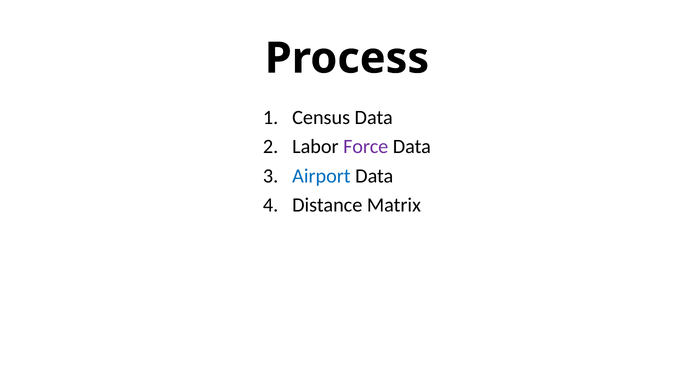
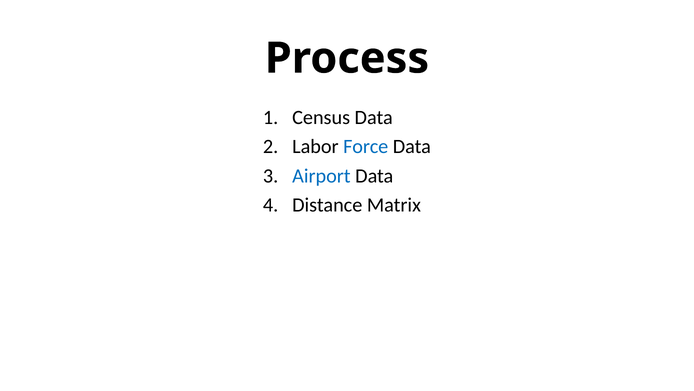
Force colour: purple -> blue (366, 146)
